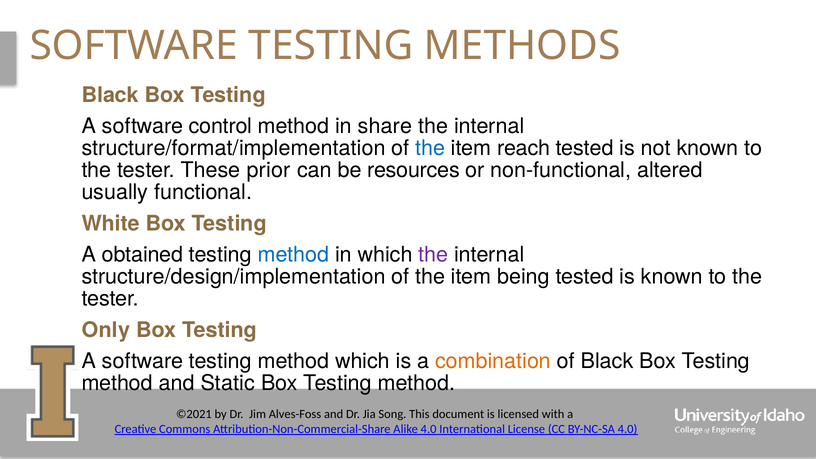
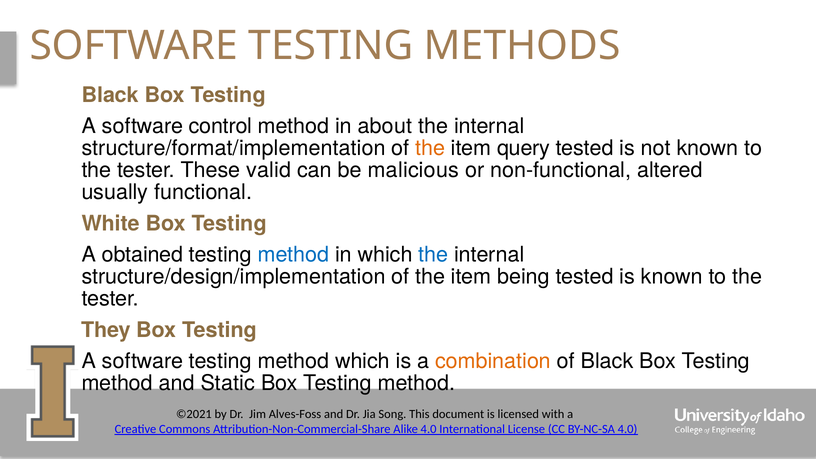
share: share -> about (385, 126)
the colour: blue -> orange (430, 148)
reach: reach -> query (524, 148)
prior: prior -> valid (269, 170)
resources: resources -> malicious (413, 170)
the colour: purple -> blue (433, 255)
Only: Only -> They (106, 330)
